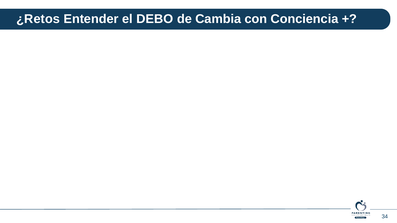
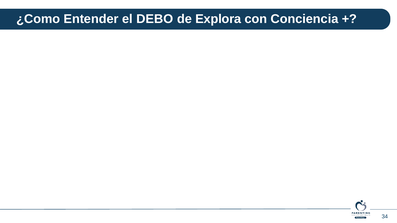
¿Retos: ¿Retos -> ¿Como (38, 19)
Cambia: Cambia -> Explora (218, 19)
